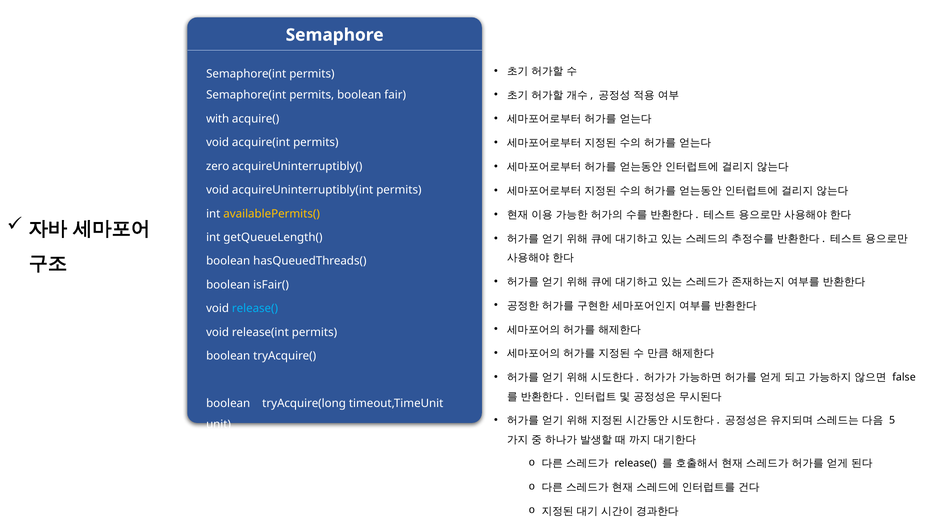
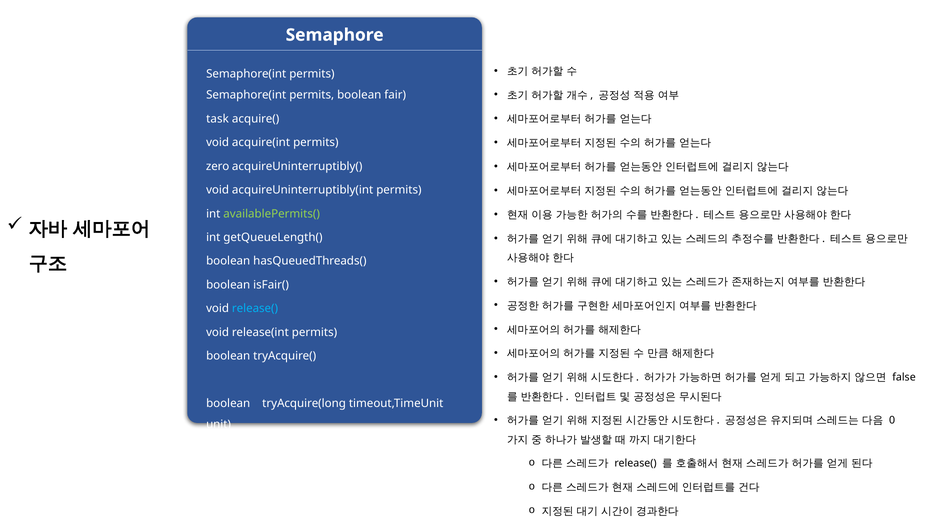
with: with -> task (218, 119)
availablePermits( colour: yellow -> light green (272, 213)
5: 5 -> 0 (892, 420)
